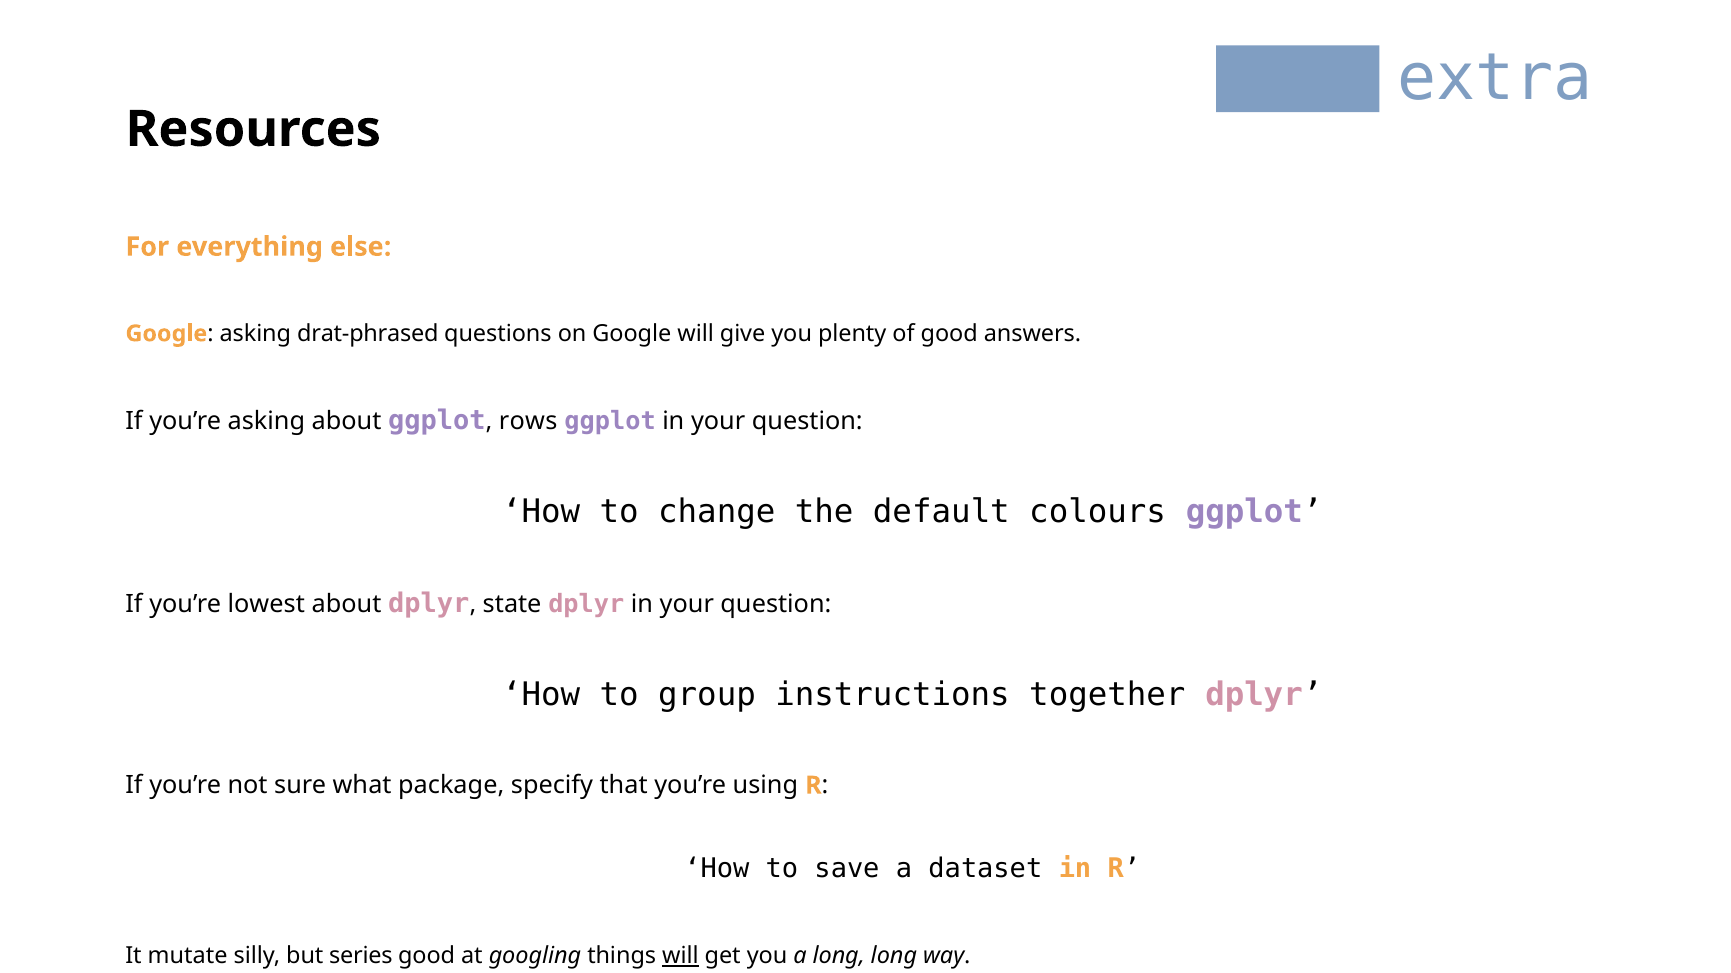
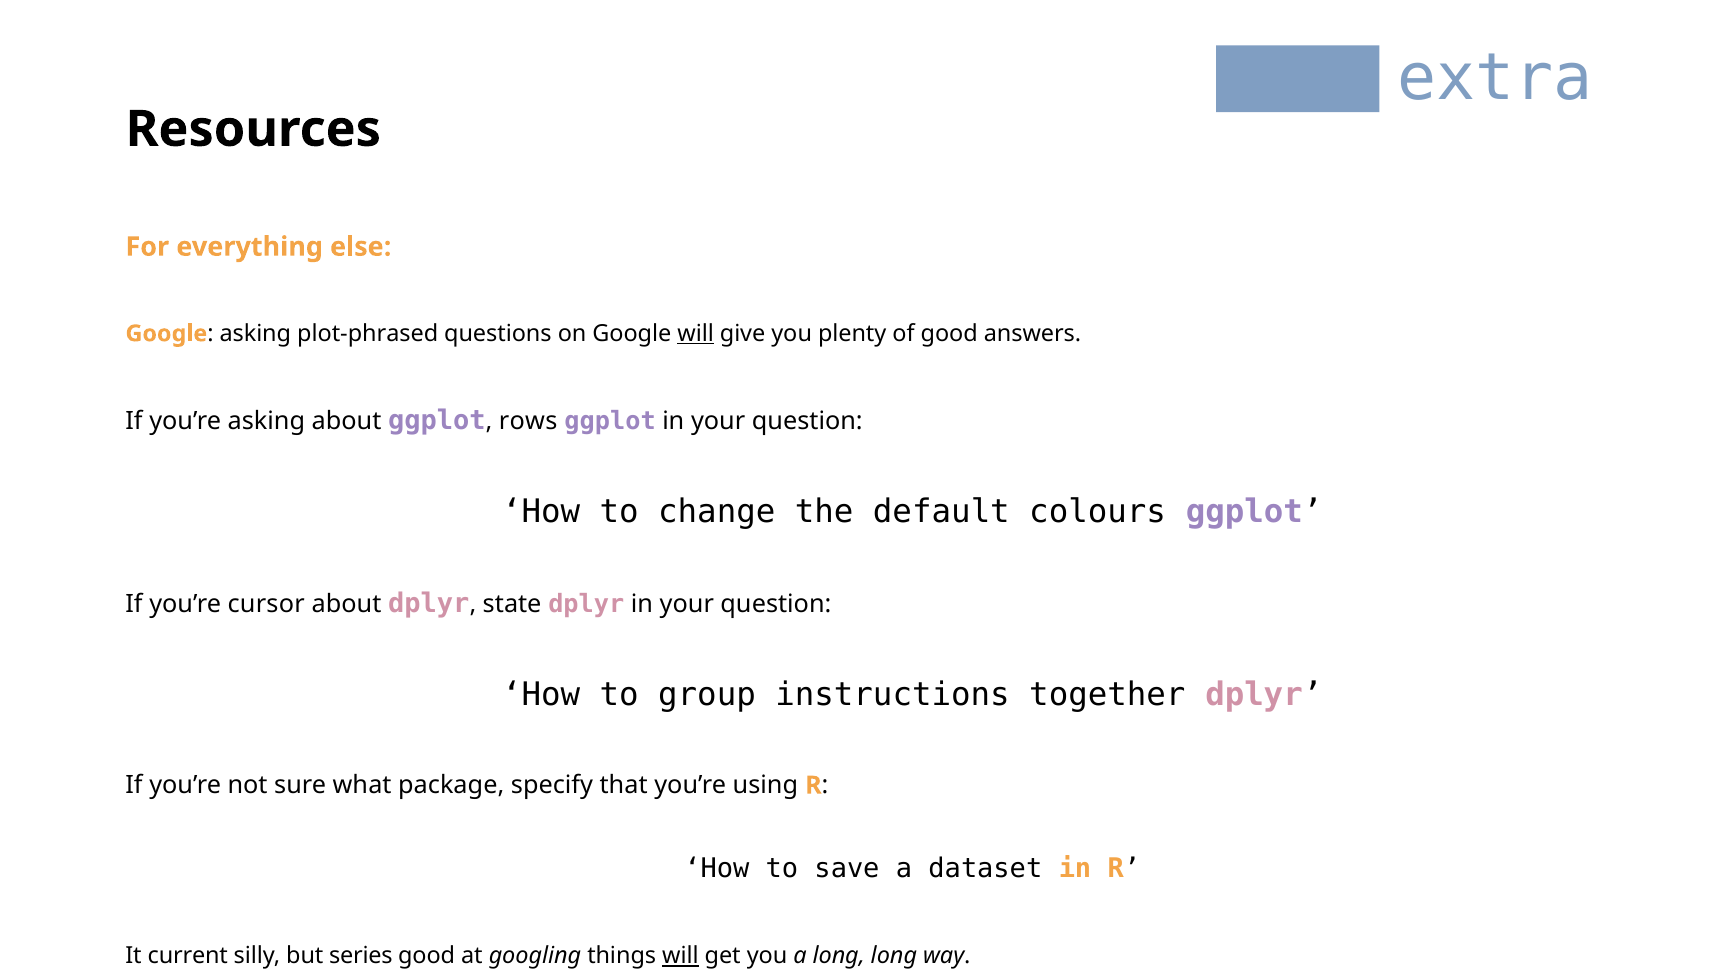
drat-phrased: drat-phrased -> plot-phrased (368, 334)
will underline: none -> present (696, 334)
lowest: lowest -> cursor (266, 604)
mutate: mutate -> current (188, 956)
